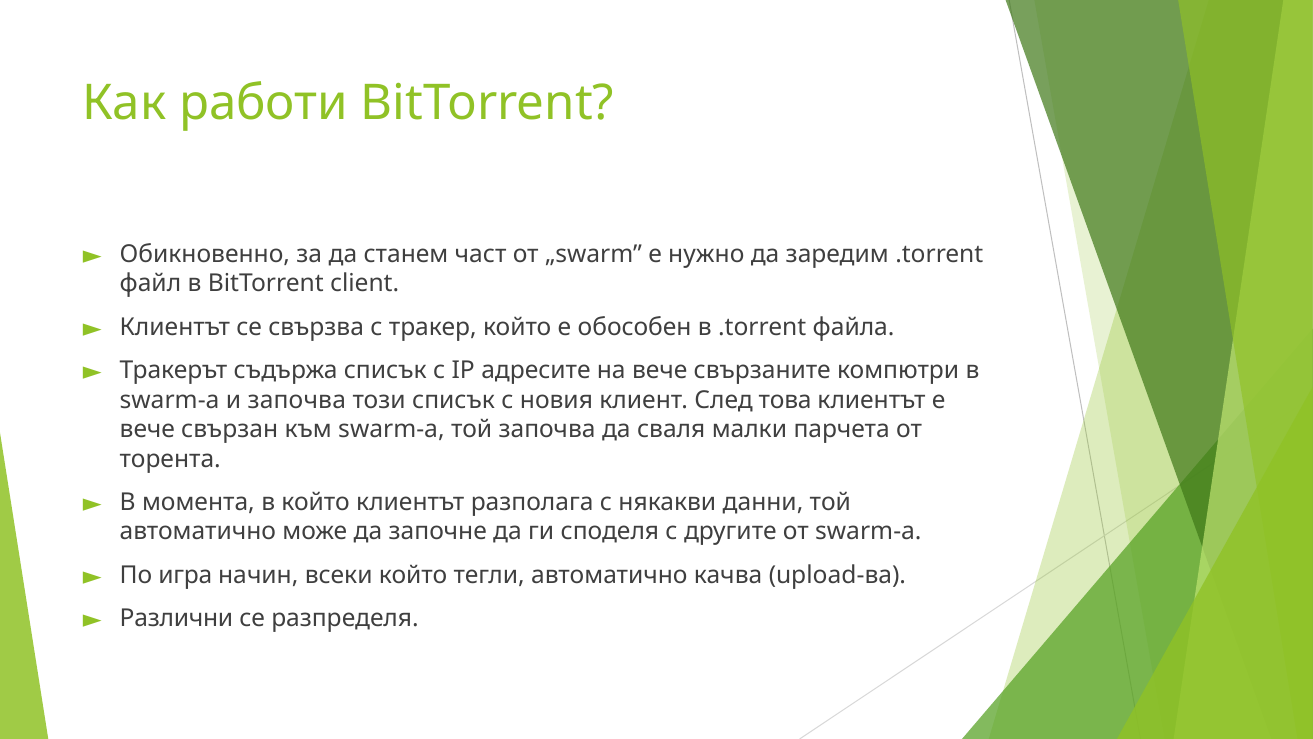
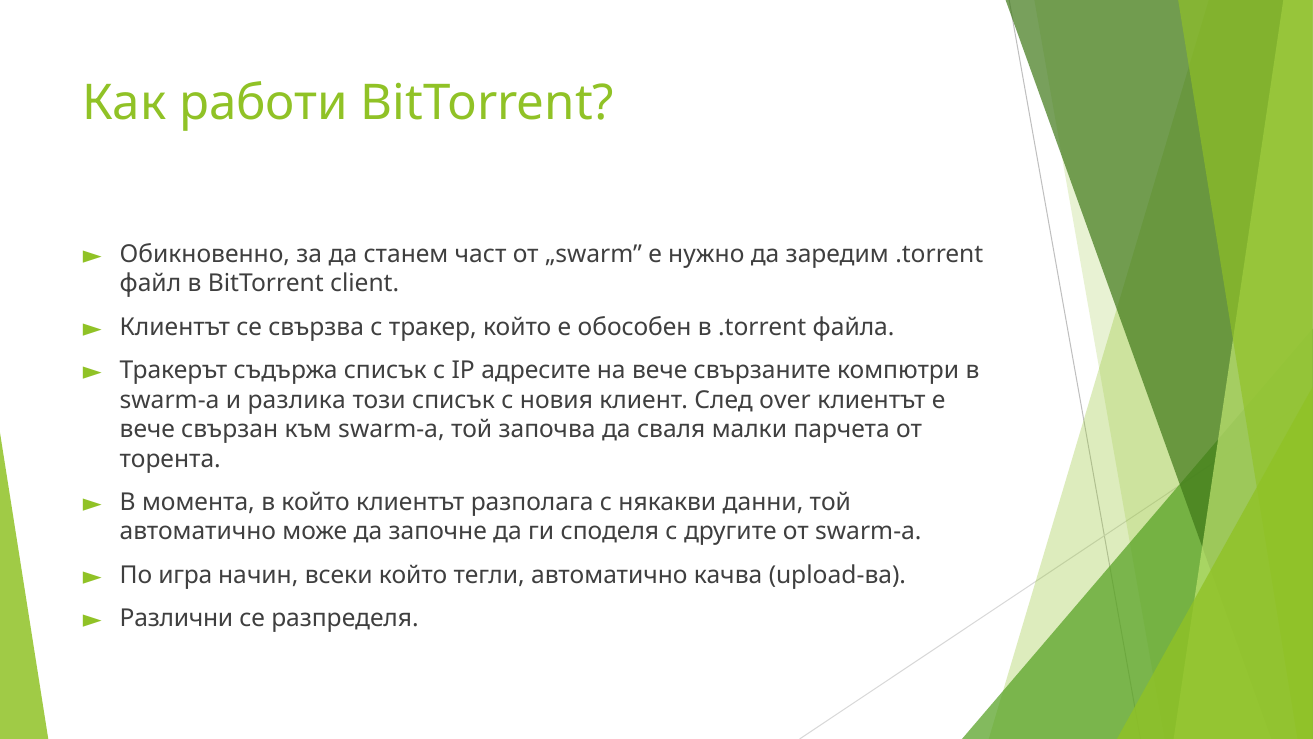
и започва: започва -> разлика (297, 400)
това: това -> over (785, 400)
